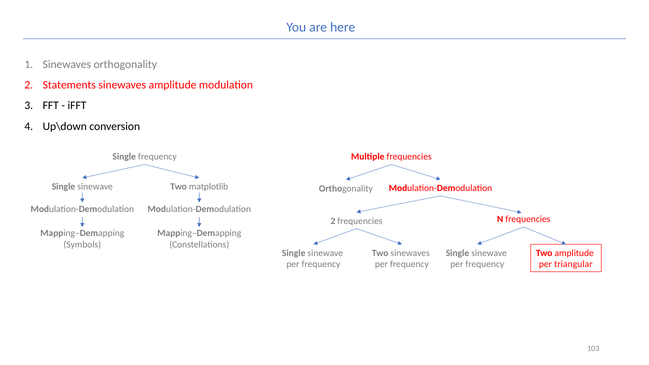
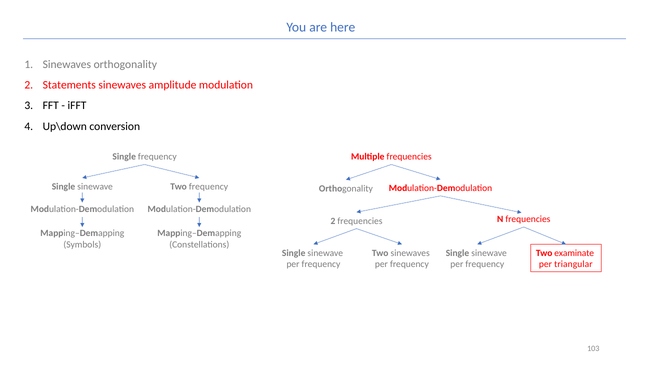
Two matplotlib: matplotlib -> frequency (209, 187)
Two amplitude: amplitude -> examinate (574, 253)
